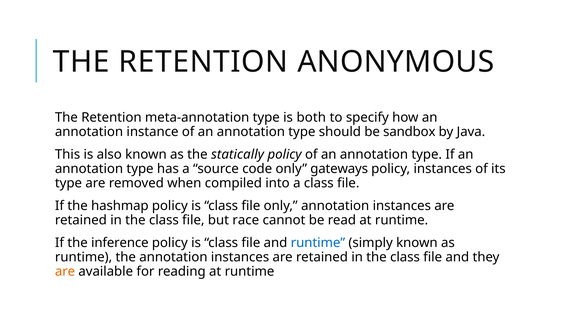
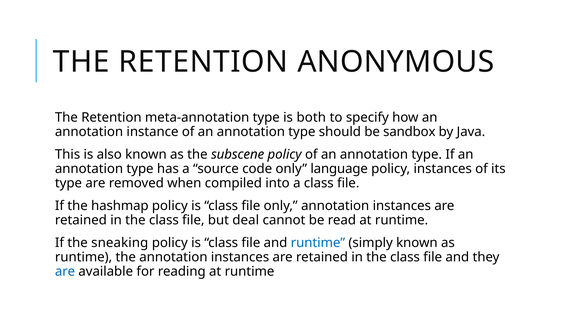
statically: statically -> subscene (238, 154)
gateways: gateways -> language (339, 169)
race: race -> deal (246, 220)
inference: inference -> sneaking (120, 242)
are colour: orange -> blue (65, 271)
